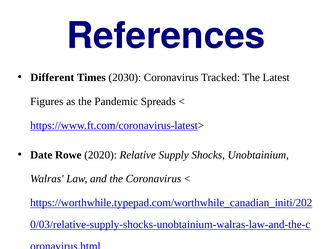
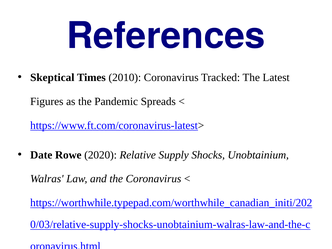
Different: Different -> Skeptical (52, 77)
2030: 2030 -> 2010 (125, 77)
